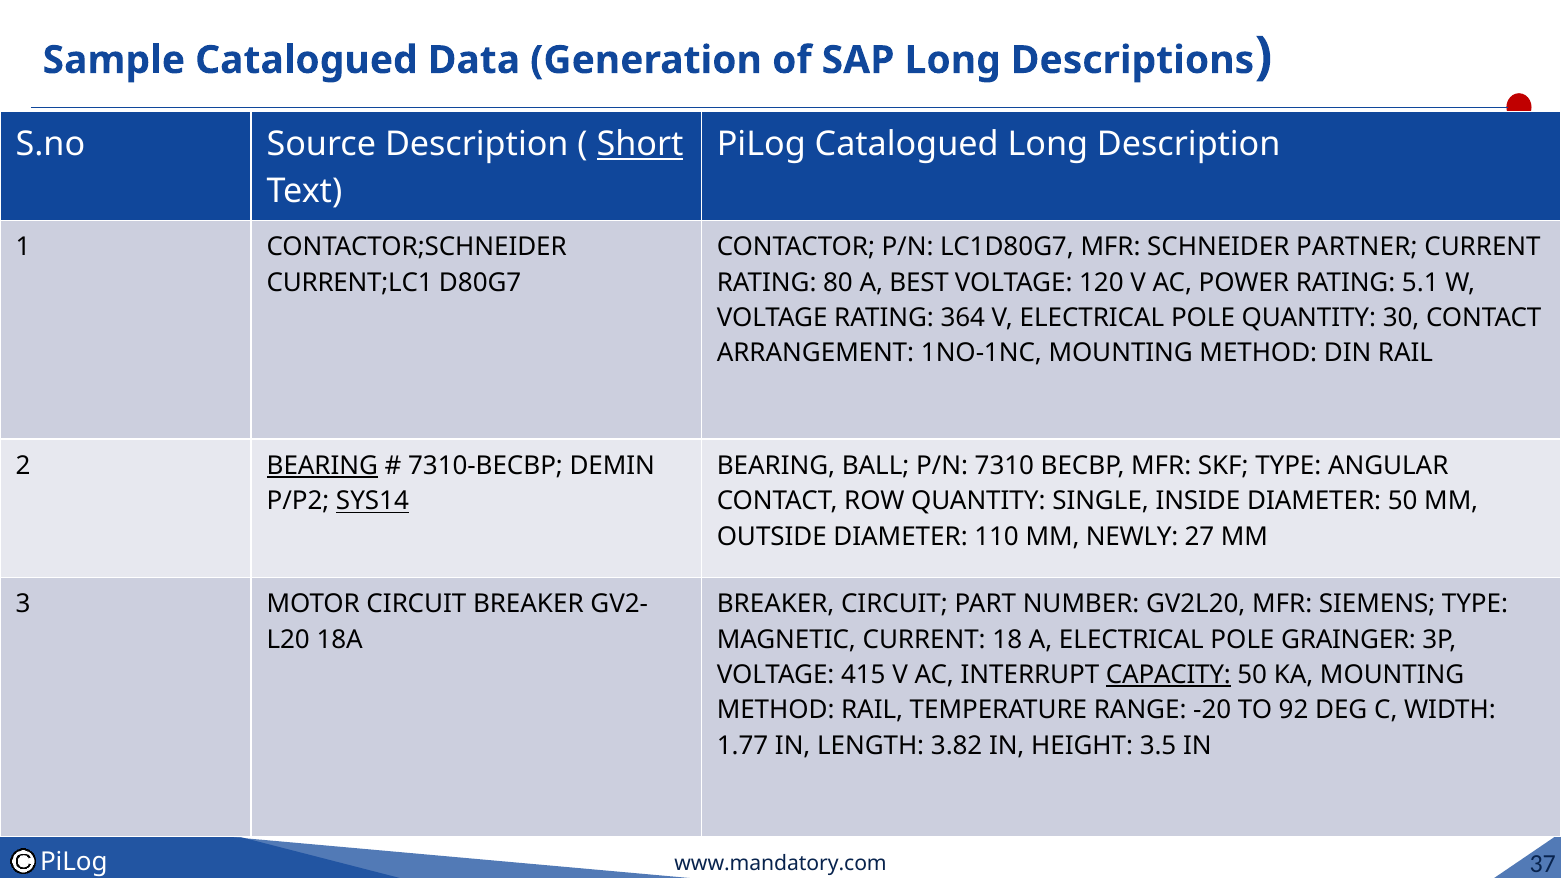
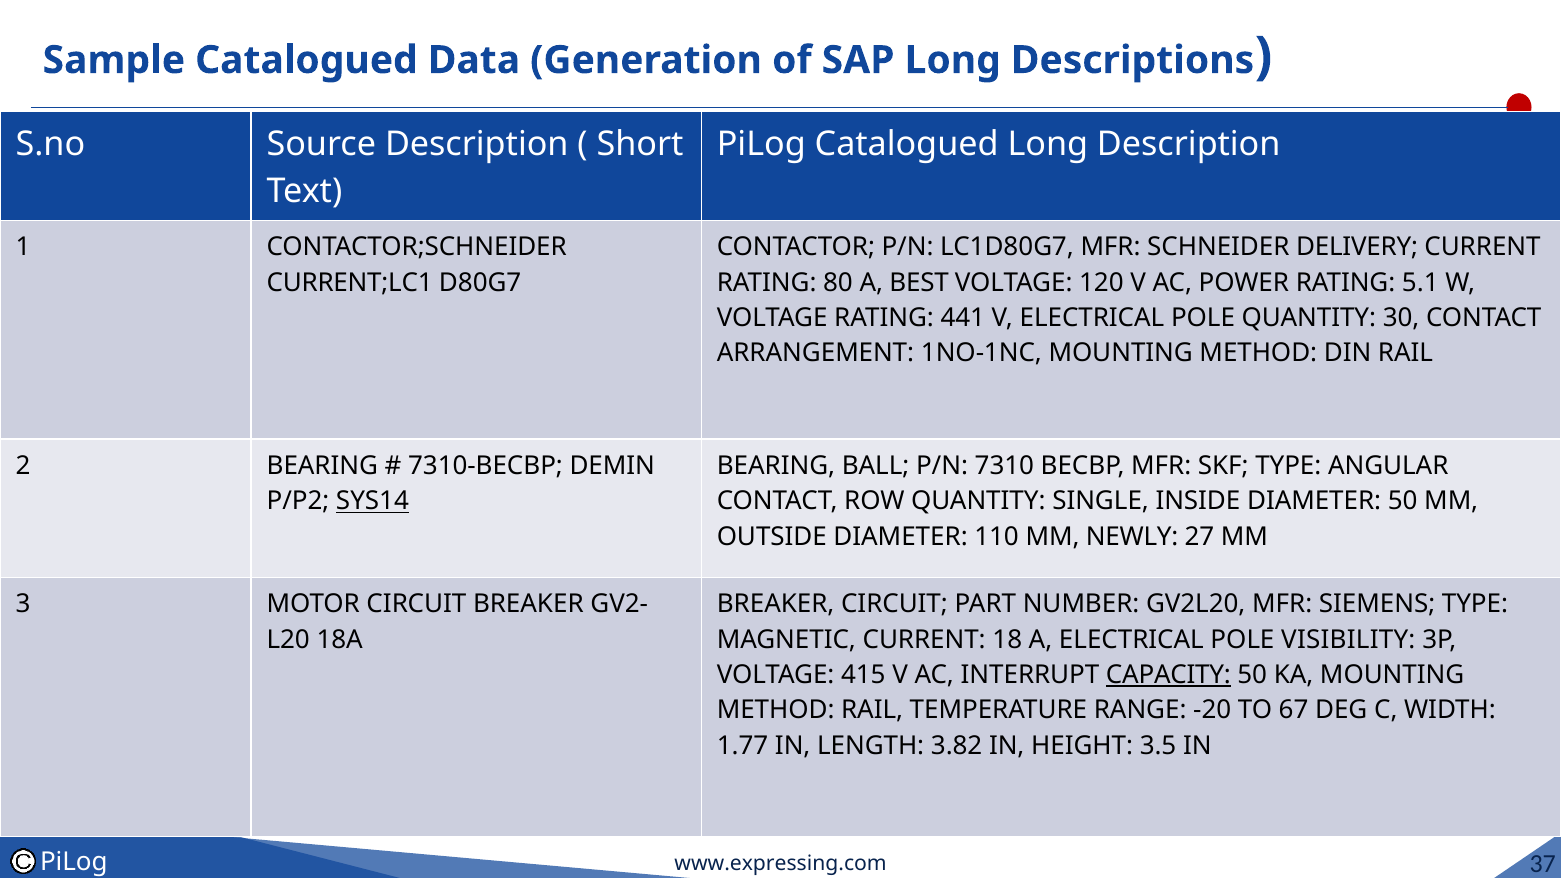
Short underline: present -> none (640, 145)
PARTNER: PARTNER -> DELIVERY (1357, 247)
364: 364 -> 441 (963, 318)
BEARING underline: present -> none (322, 466)
GRAINGER: GRAINGER -> VISIBILITY (1348, 640)
92: 92 -> 67 (1294, 710)
www.mandatory.com: www.mandatory.com -> www.expressing.com (781, 864)
